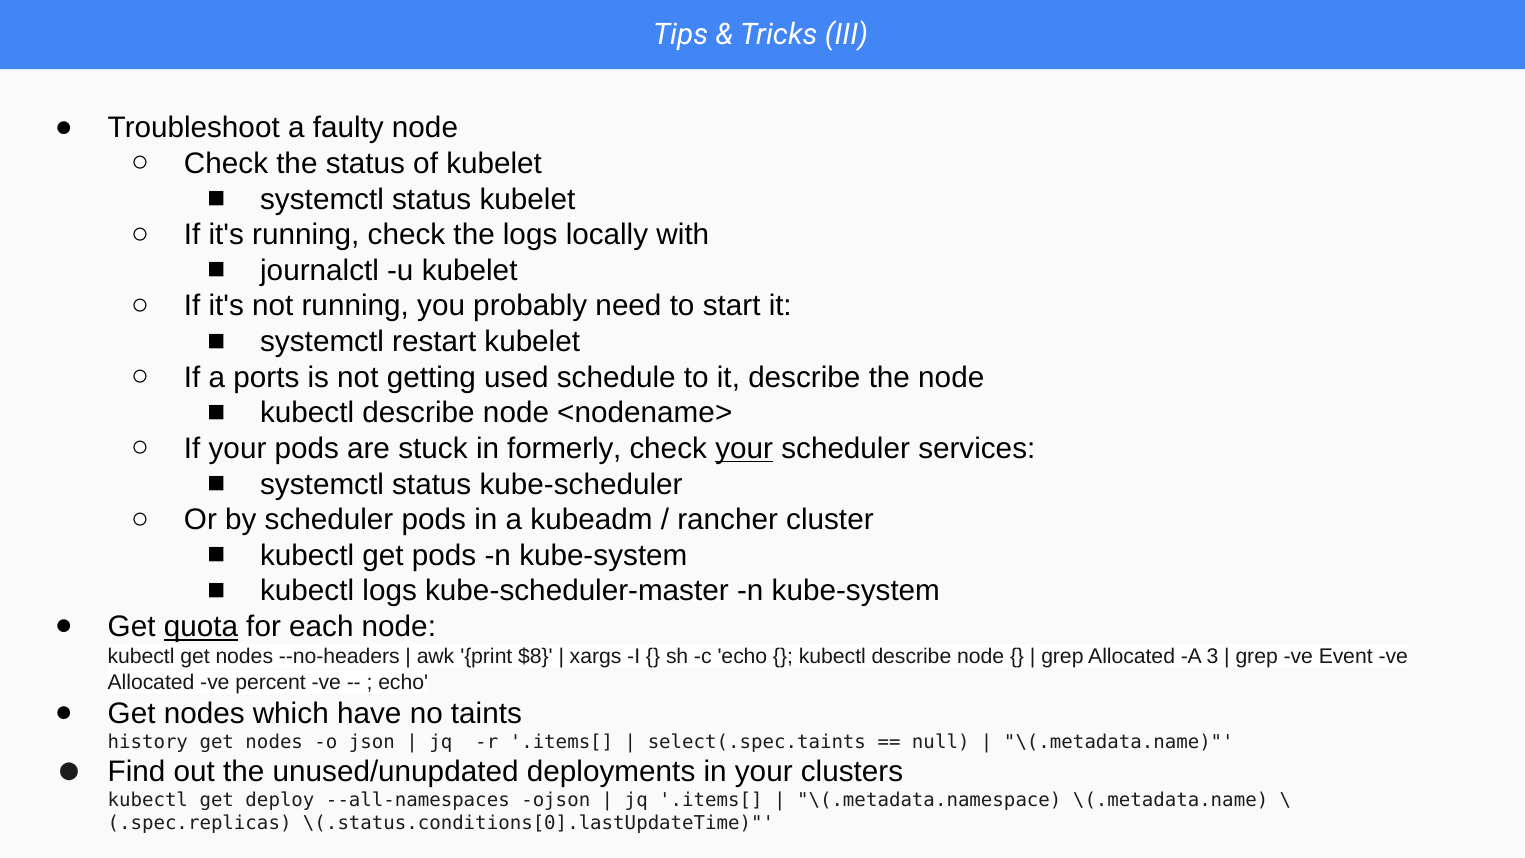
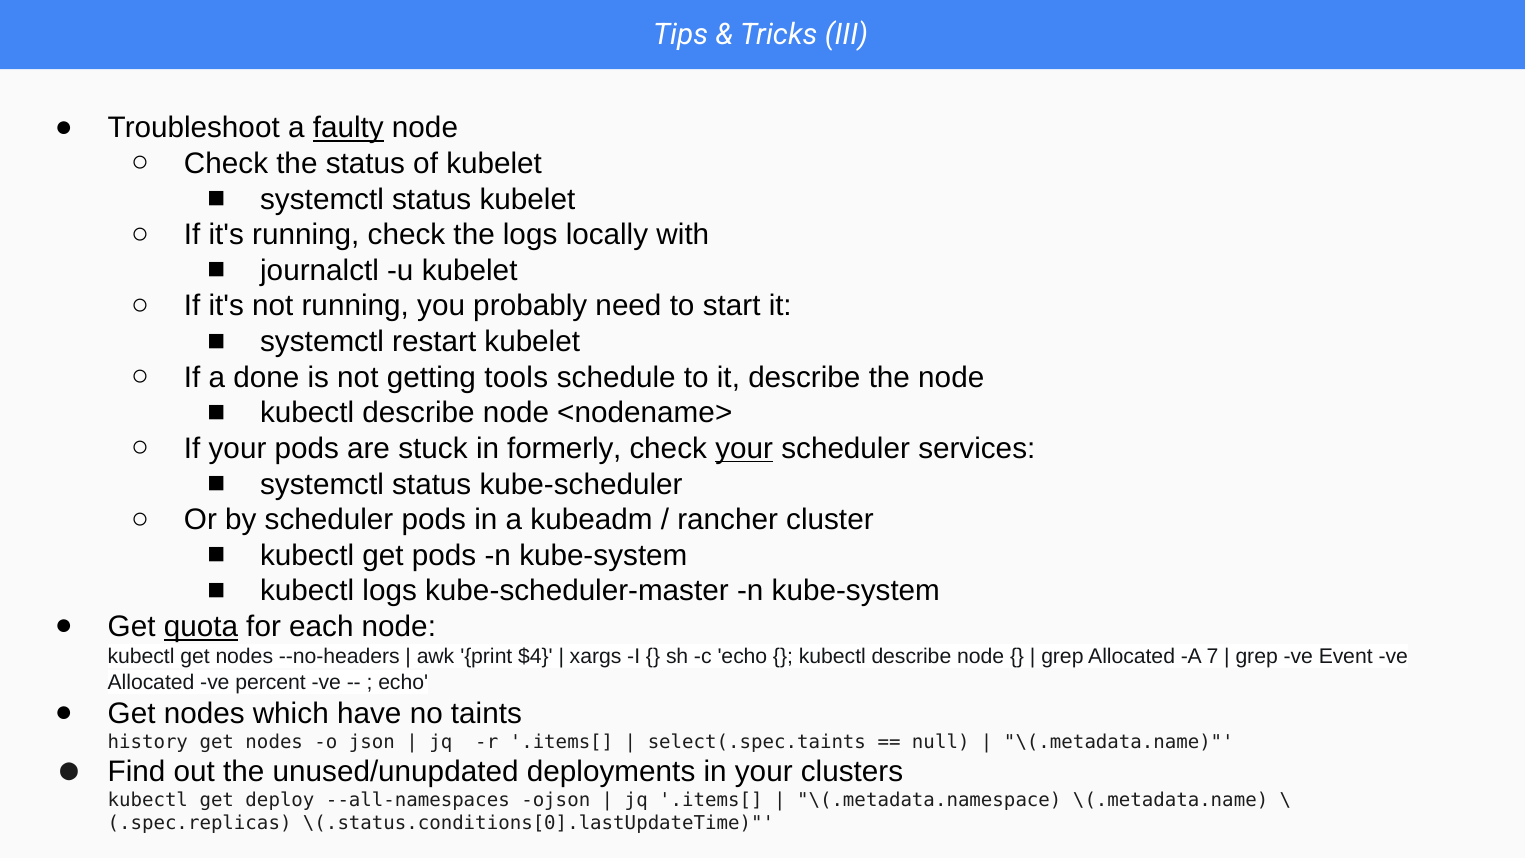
faulty underline: none -> present (348, 128)
ports: ports -> done (266, 377)
used: used -> tools (516, 377)
$8: $8 -> $4 (535, 657)
3: 3 -> 7 (1212, 657)
